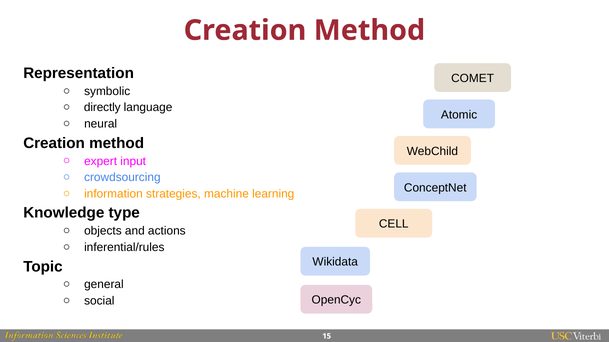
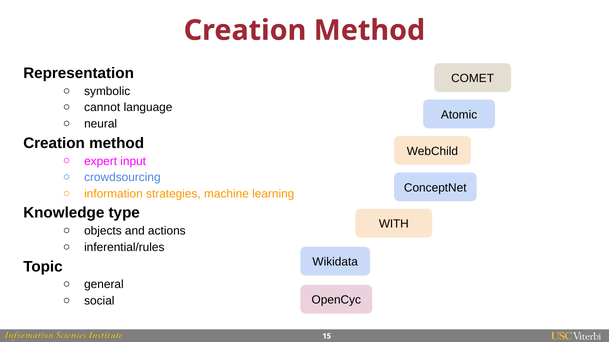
directly: directly -> cannot (102, 108)
CELL: CELL -> WITH (394, 224)
